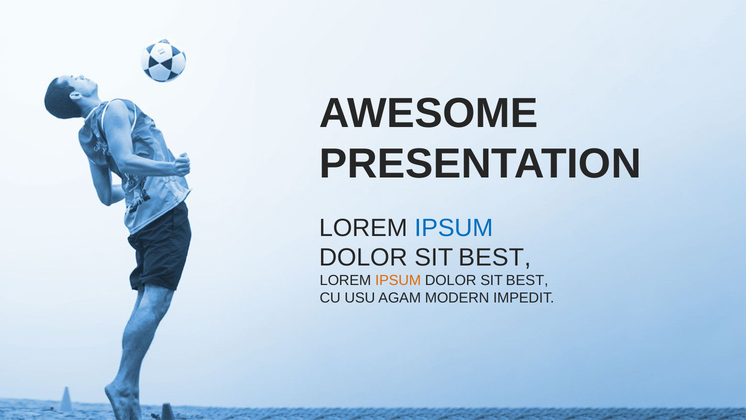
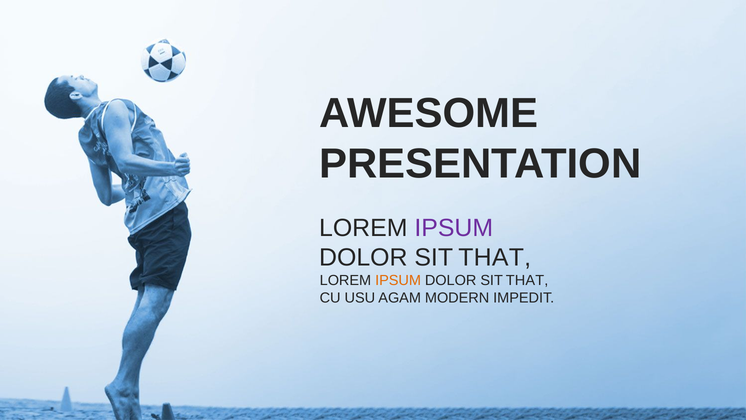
IPSUM colour: blue -> purple (454, 228)
BEST: BEST -> THAT (495, 258)
BEST: BEST -> THAT (527, 280)
